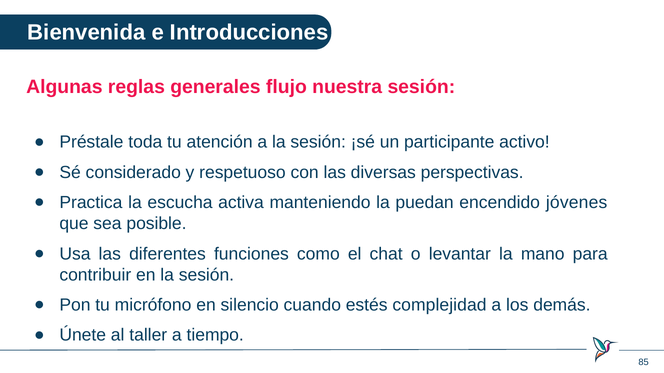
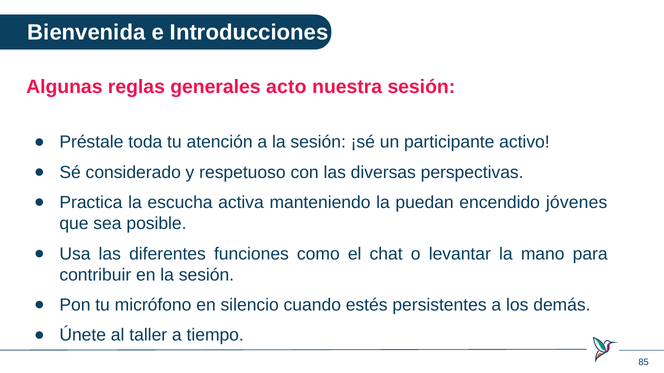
flujo: flujo -> acto (286, 87)
complejidad: complejidad -> persistentes (440, 305)
